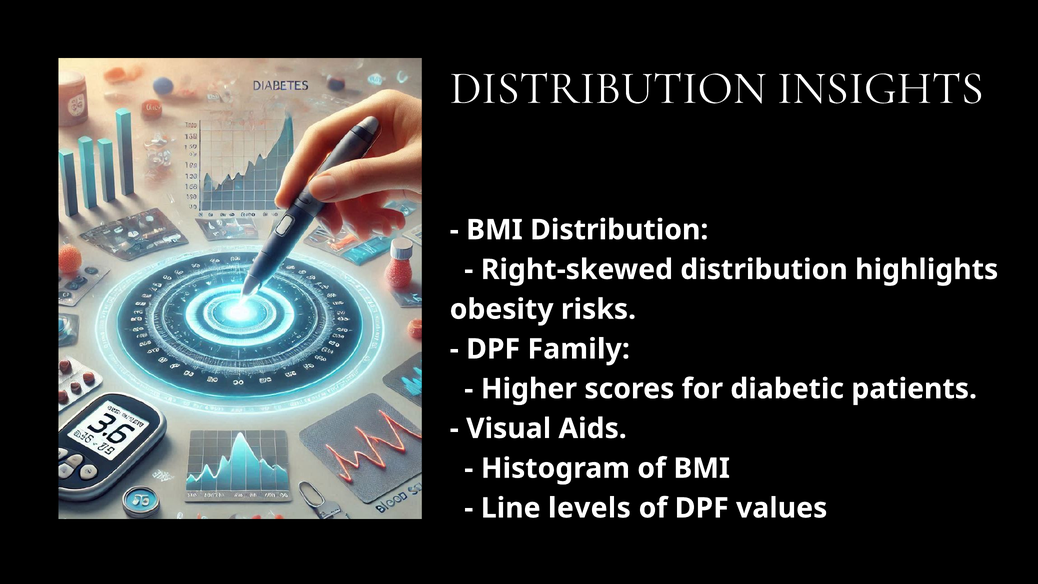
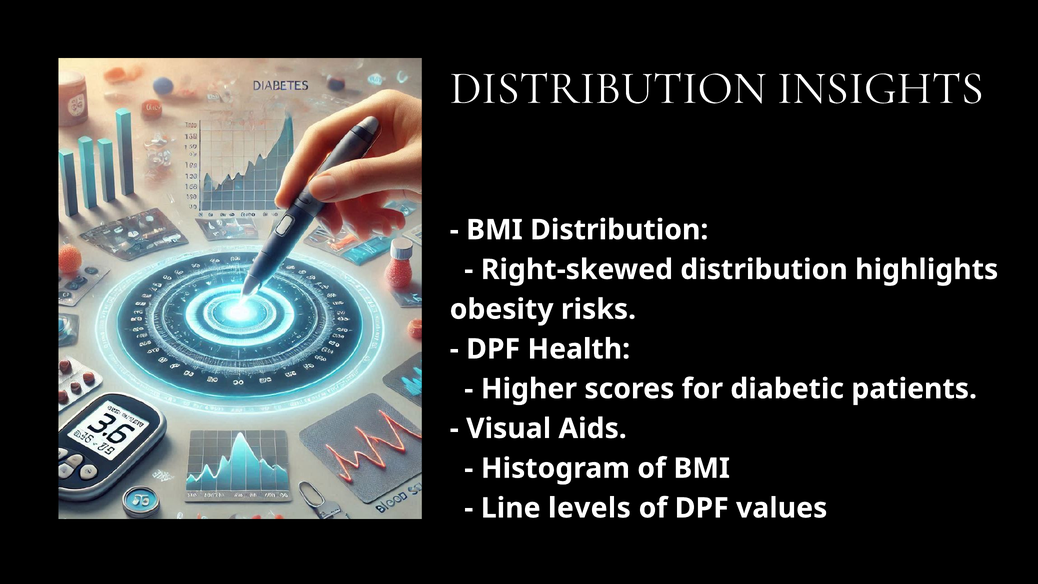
Family: Family -> Health (579, 349)
